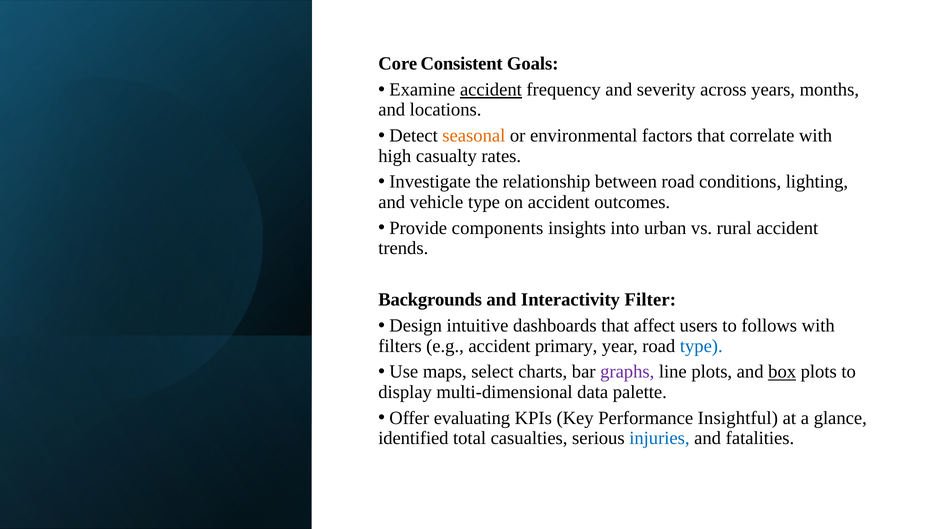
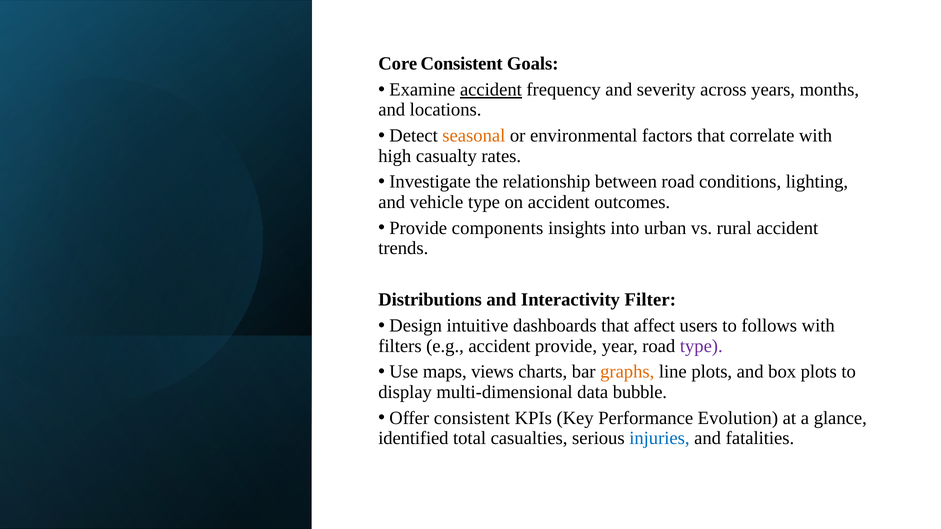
Backgrounds: Backgrounds -> Distributions (430, 300)
accident primary: primary -> provide (566, 346)
type colour: blue -> purple (701, 346)
select: select -> views (493, 372)
graphs colour: purple -> orange (627, 372)
box underline: present -> none (782, 372)
palette: palette -> bubble (640, 392)
Offer evaluating: evaluating -> consistent (472, 418)
Insightful: Insightful -> Evolution (738, 418)
